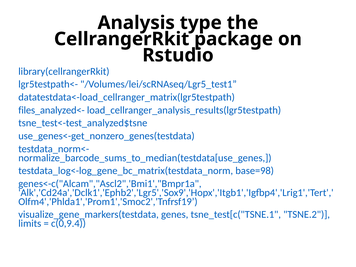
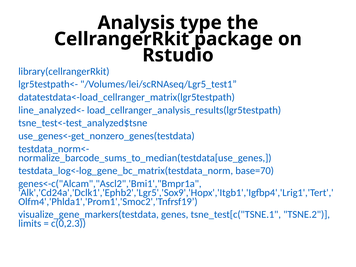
files_analyzed<-: files_analyzed<- -> line_analyzed<- (51, 110)
base=98: base=98 -> base=70 (255, 171)
c(0,9.4: c(0,9.4 -> c(0,2.3 (68, 224)
